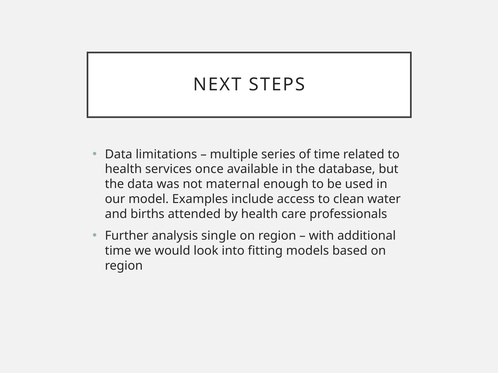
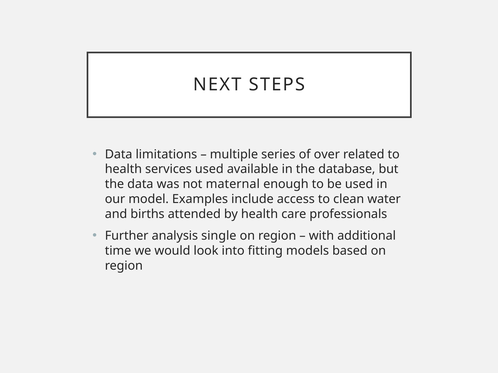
of time: time -> over (327, 155)
services once: once -> used (209, 169)
